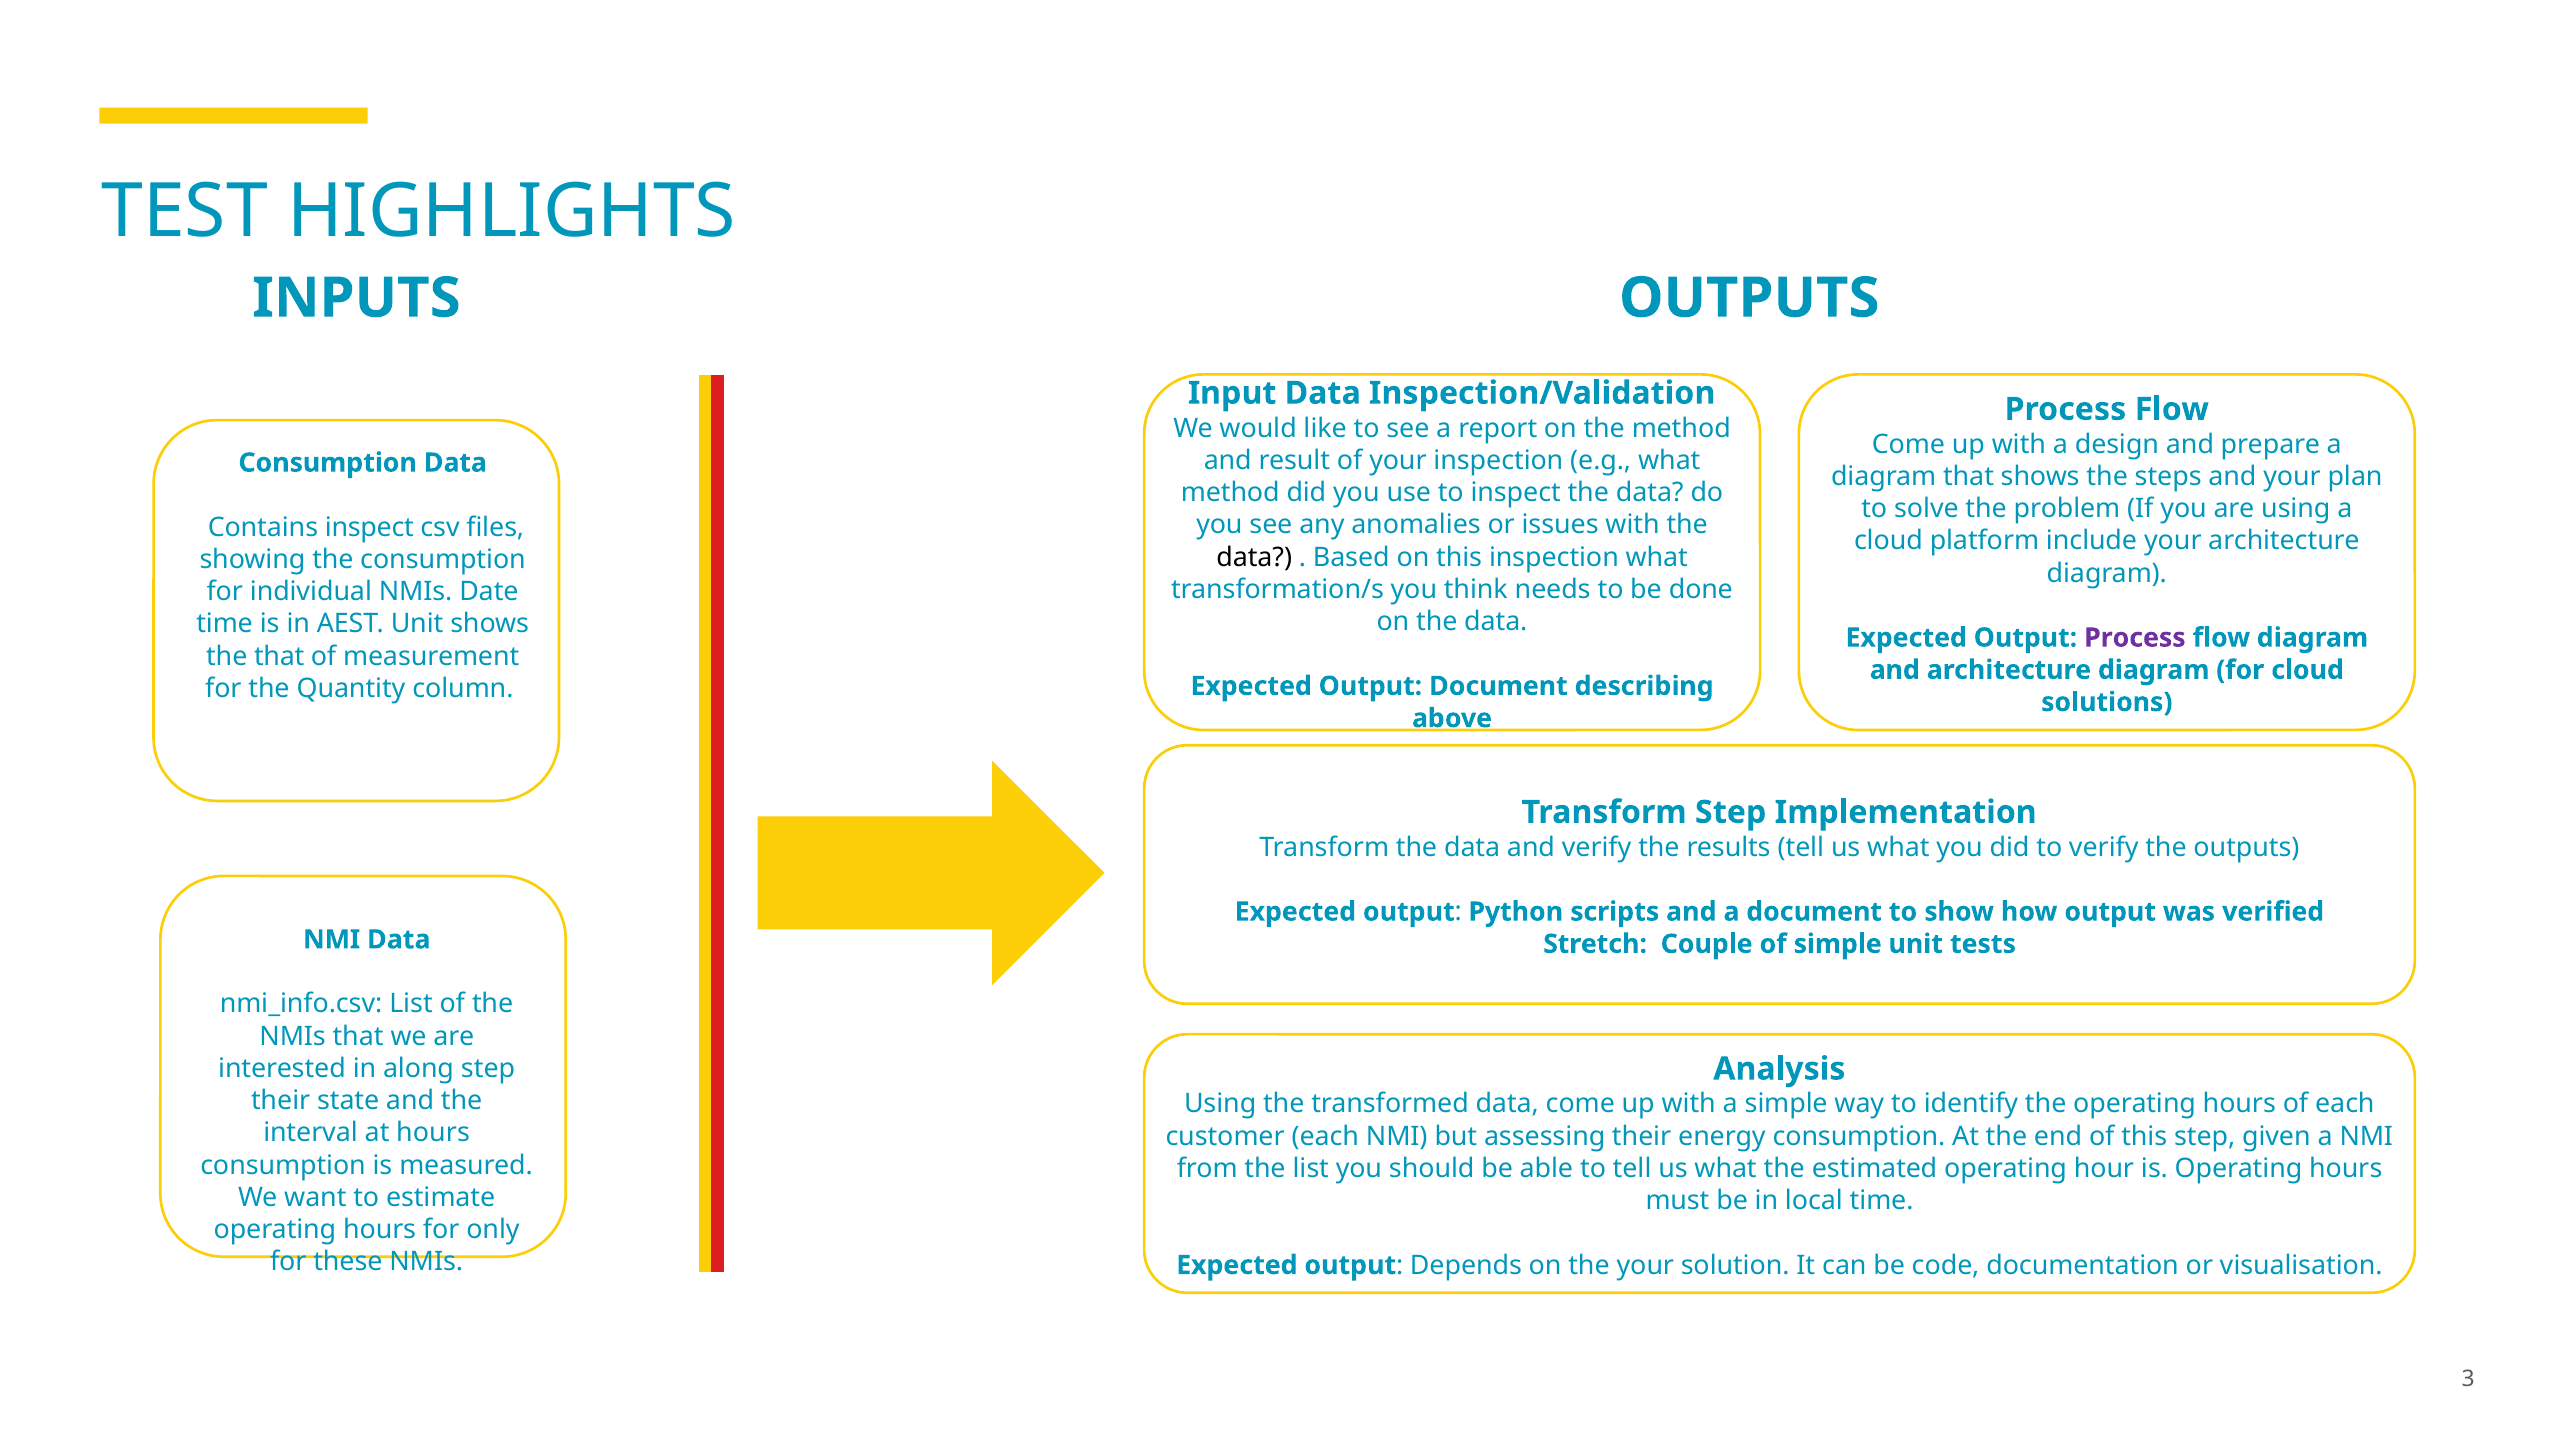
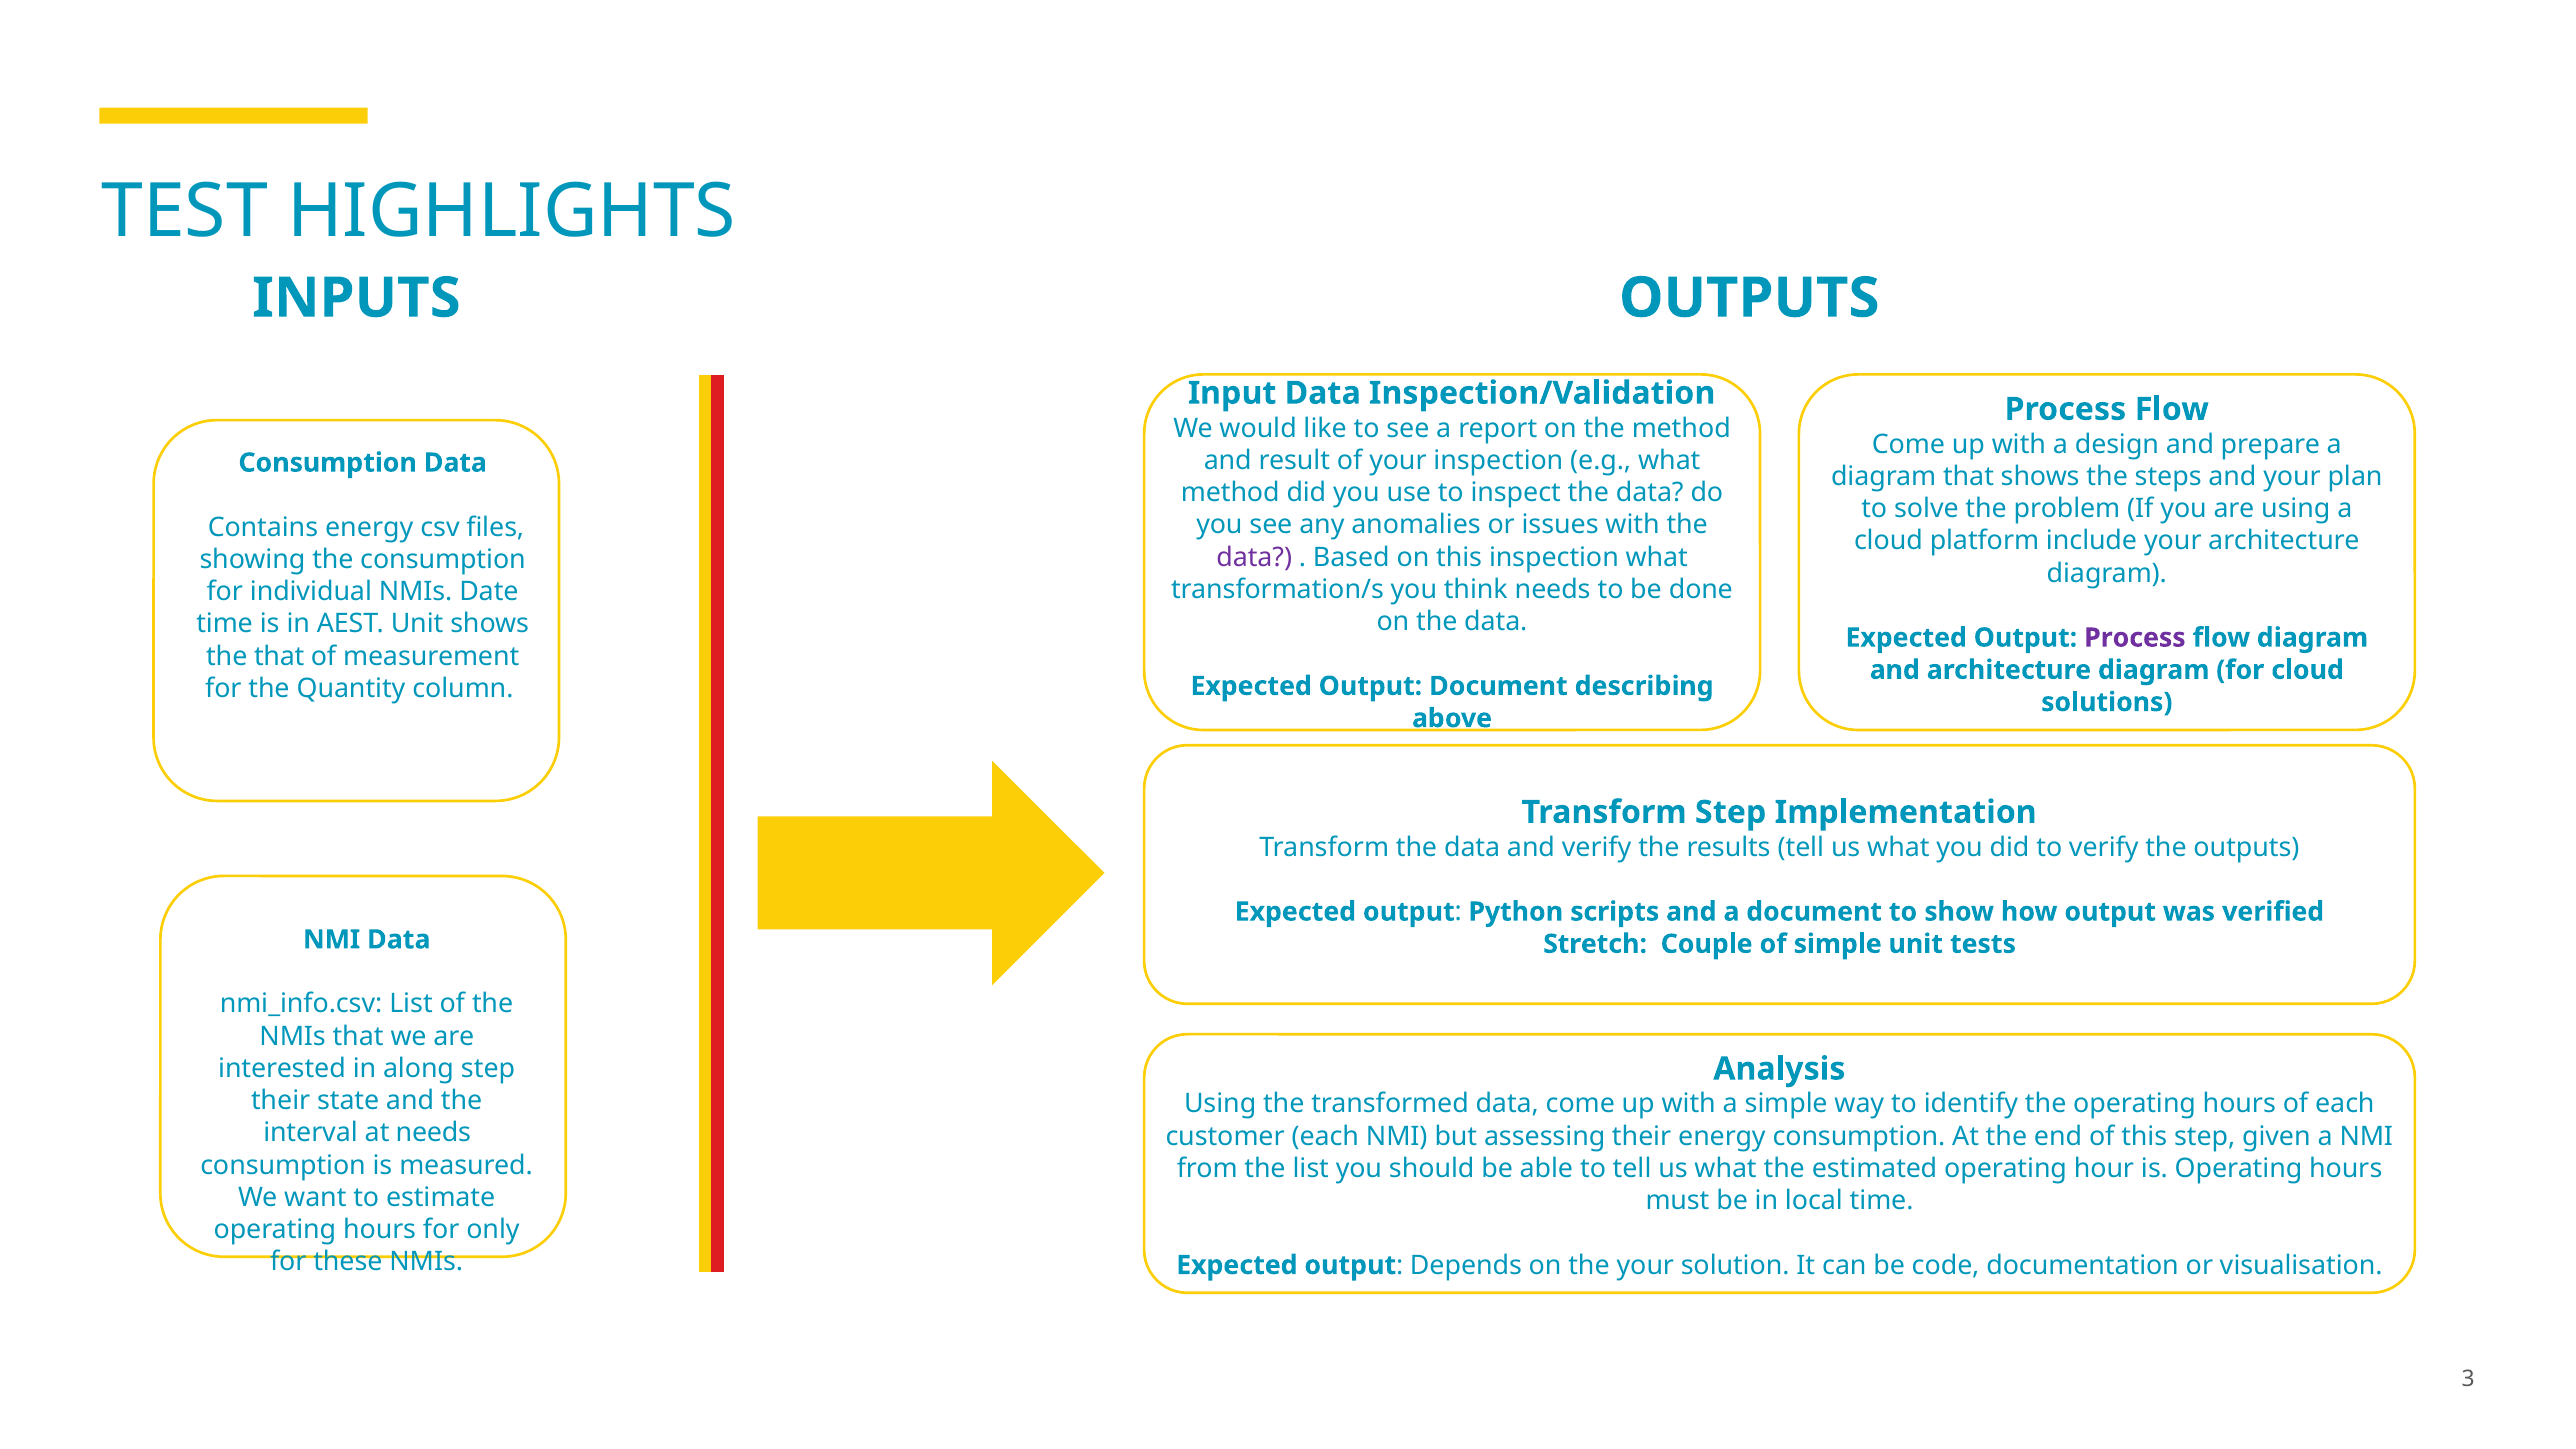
Contains inspect: inspect -> energy (369, 527)
data colour: black -> purple (1254, 557)
at hours: hours -> needs (433, 1133)
